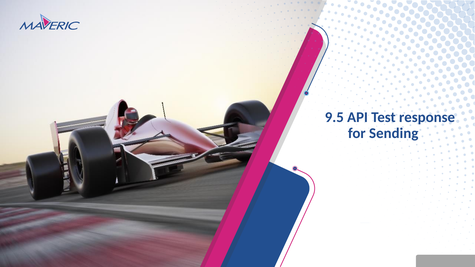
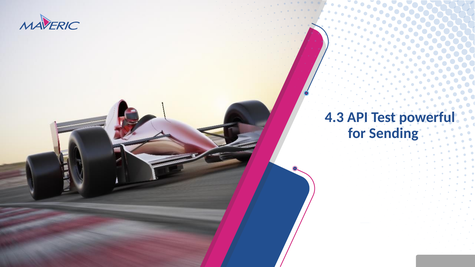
9.5: 9.5 -> 4.3 (334, 117)
response: response -> powerful (427, 117)
